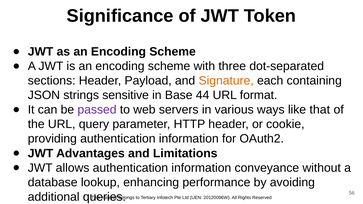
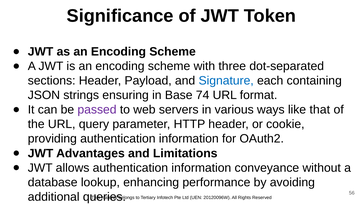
Signature colour: orange -> blue (226, 81)
sensitive: sensitive -> ensuring (126, 95)
44: 44 -> 74 (203, 95)
